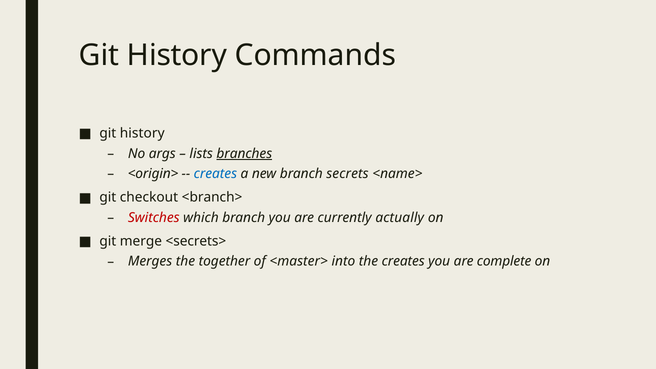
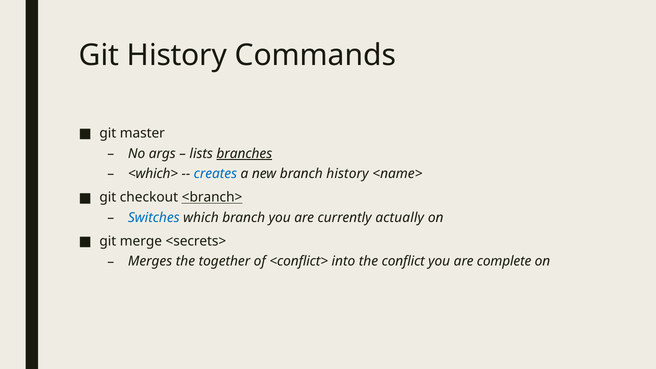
history: history -> master (142, 133)
<origin>: <origin> -> <which> (153, 174)
branch secrets: secrets -> history (347, 174)
<branch> underline: none -> present (212, 197)
Switches colour: red -> blue (154, 218)
<master>: <master> -> <conflict> (299, 261)
the creates: creates -> conflict (403, 261)
